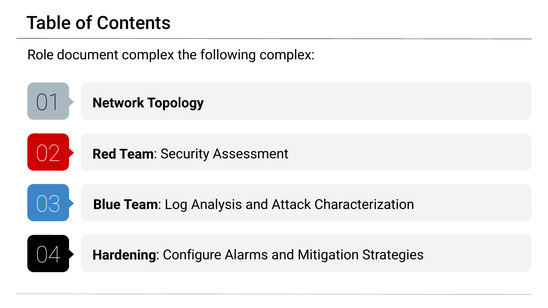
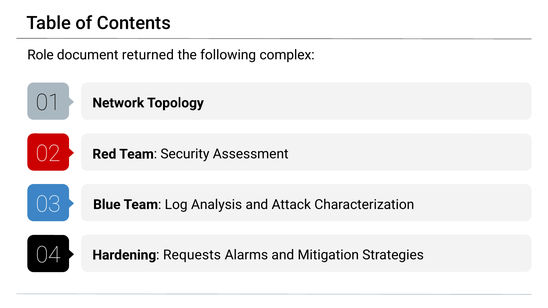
document complex: complex -> returned (148, 55)
Configure: Configure -> Requests (192, 255)
